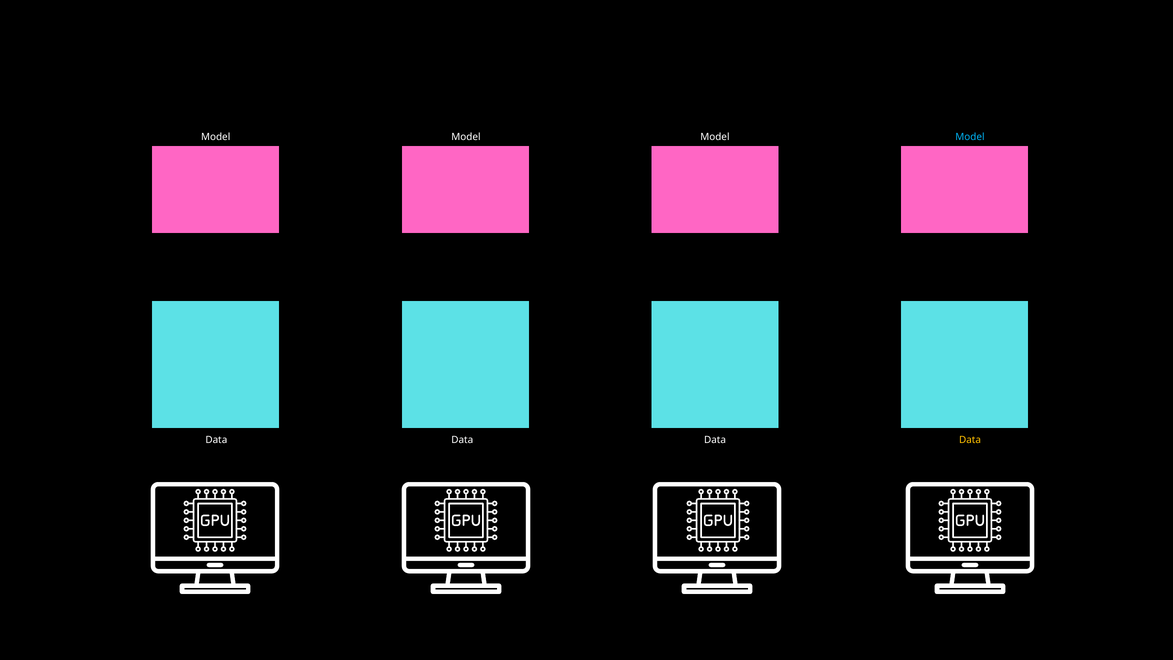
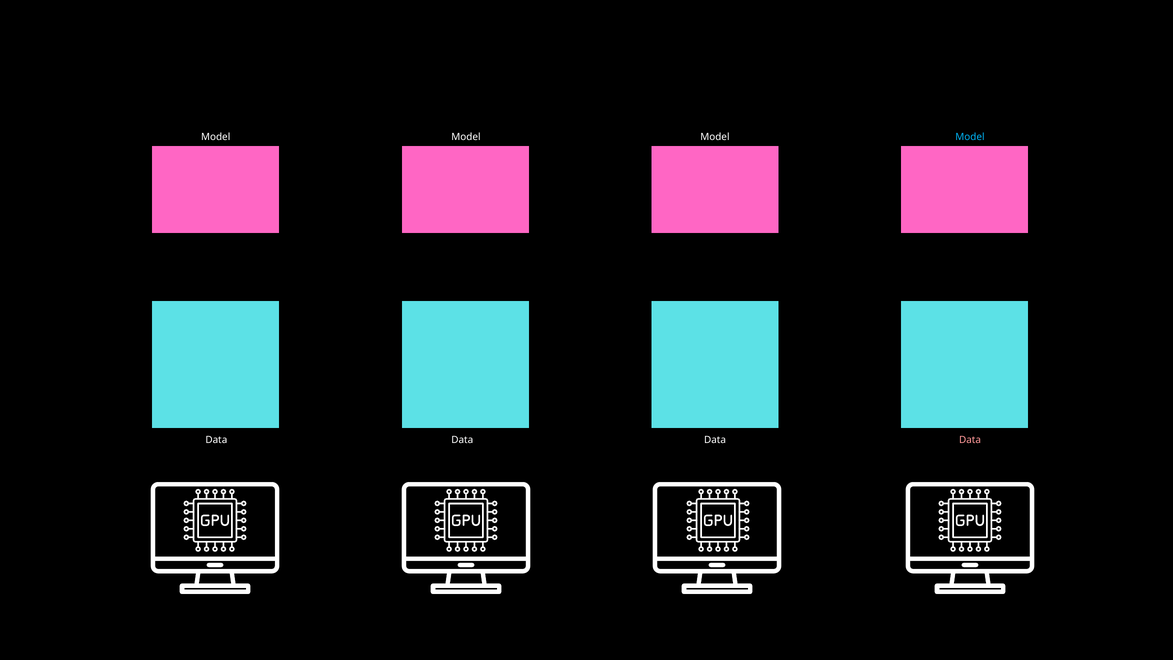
Data colour: yellow -> pink (970, 440)
